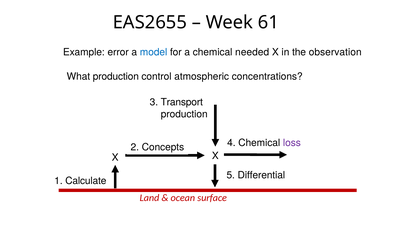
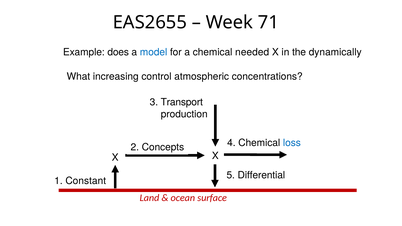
61: 61 -> 71 (268, 22)
error: error -> does (118, 52)
observation: observation -> dynamically (335, 52)
What production: production -> increasing (116, 77)
loss colour: purple -> blue (292, 143)
Calculate: Calculate -> Constant (86, 181)
